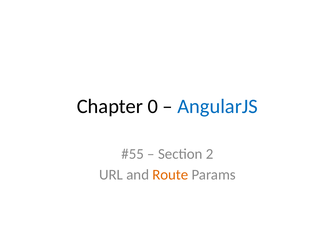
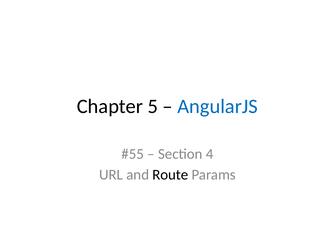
0: 0 -> 5 (153, 106)
2: 2 -> 4 (210, 154)
Route colour: orange -> black (170, 175)
